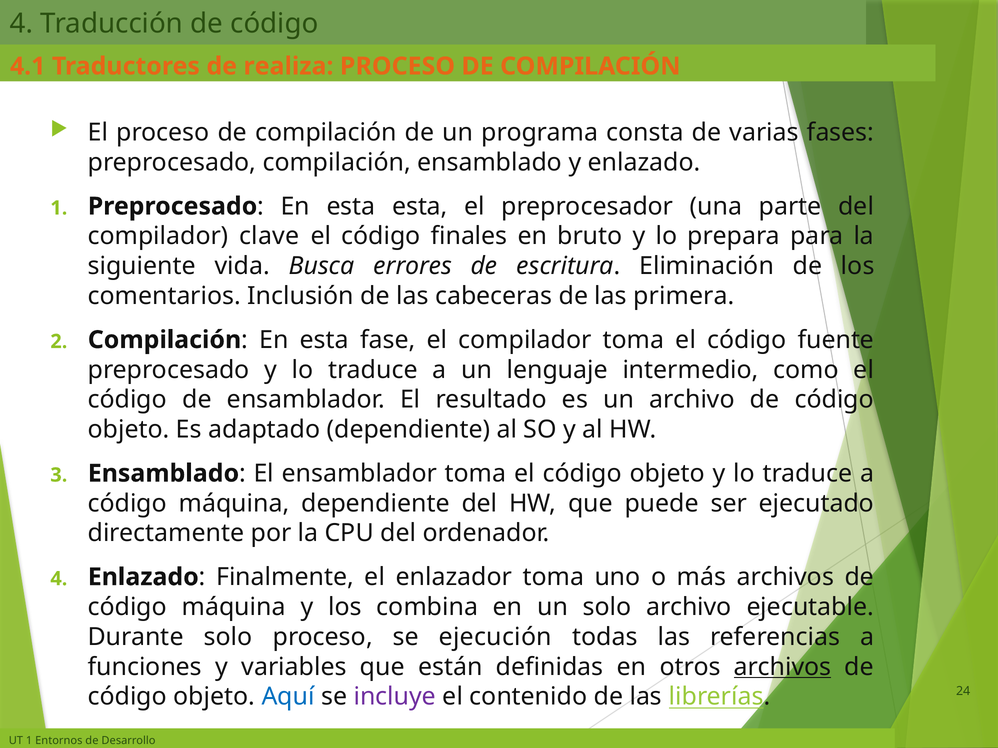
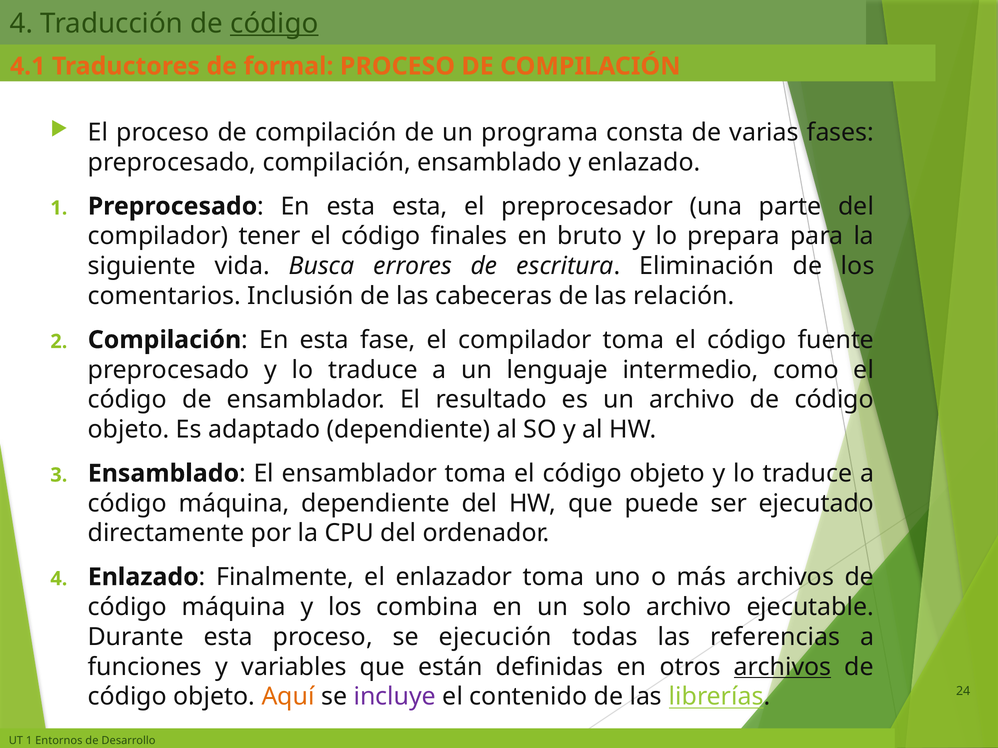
código underline: none -> present (274, 23)
realiza: realiza -> formal (289, 66)
clave: clave -> tener (270, 236)
primera: primera -> relación (684, 296)
Durante solo: solo -> esta (228, 637)
Aquí colour: blue -> orange (288, 697)
